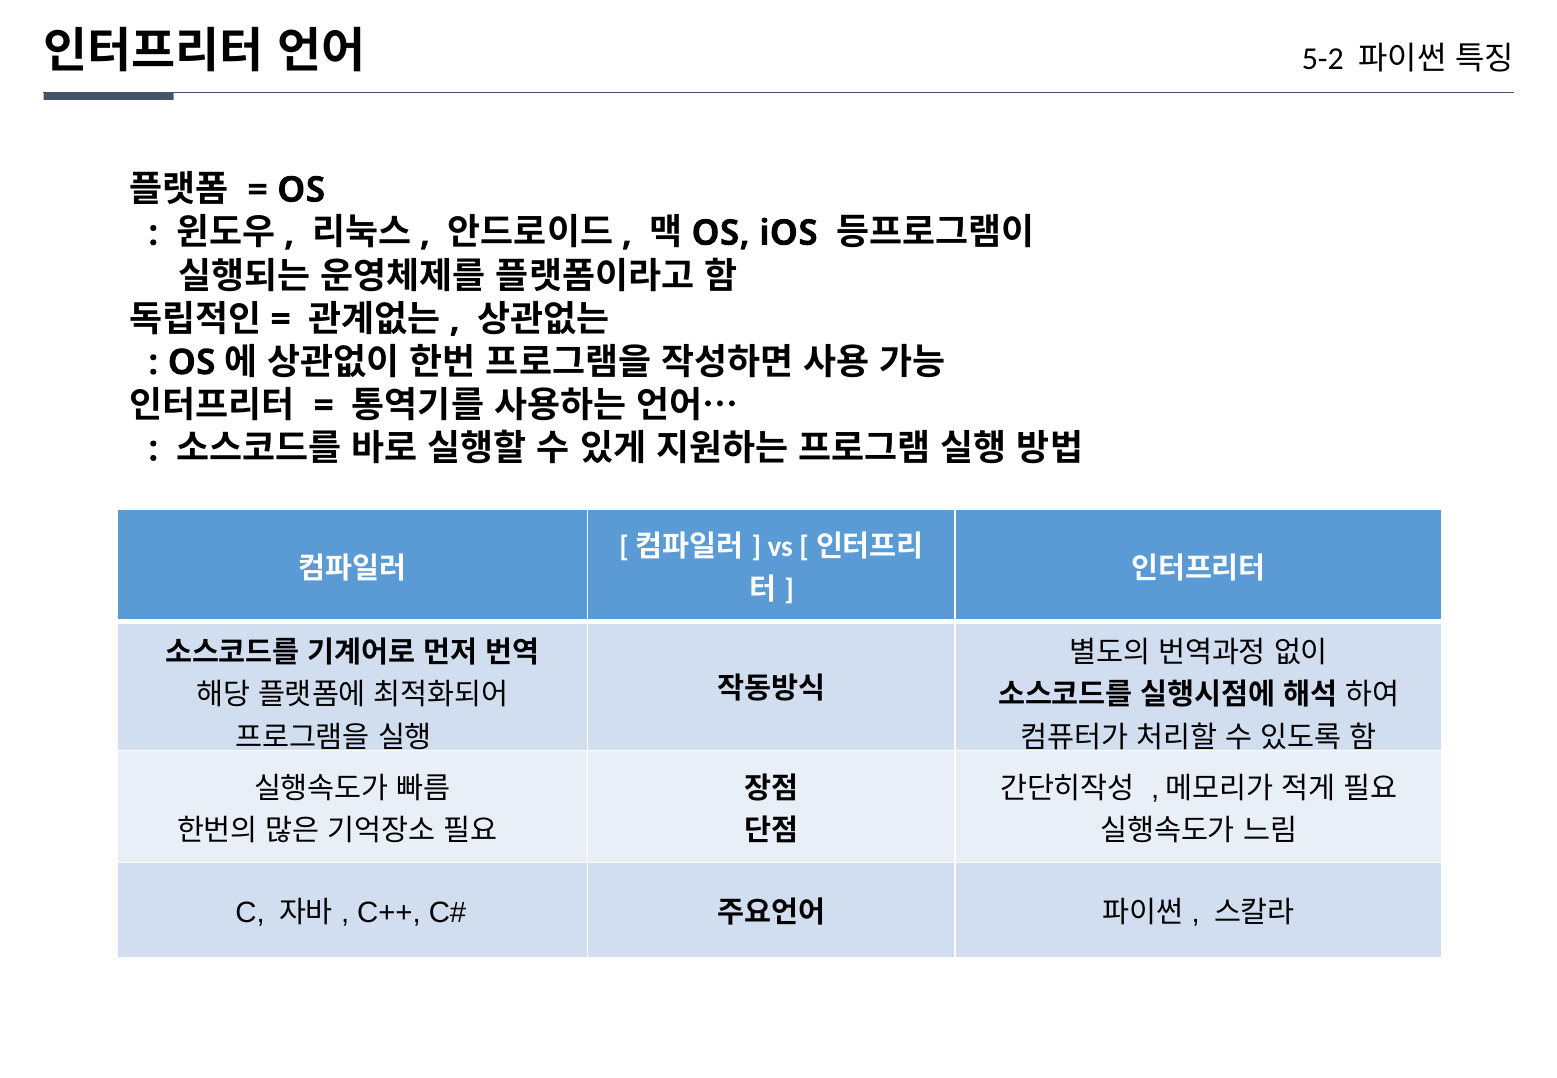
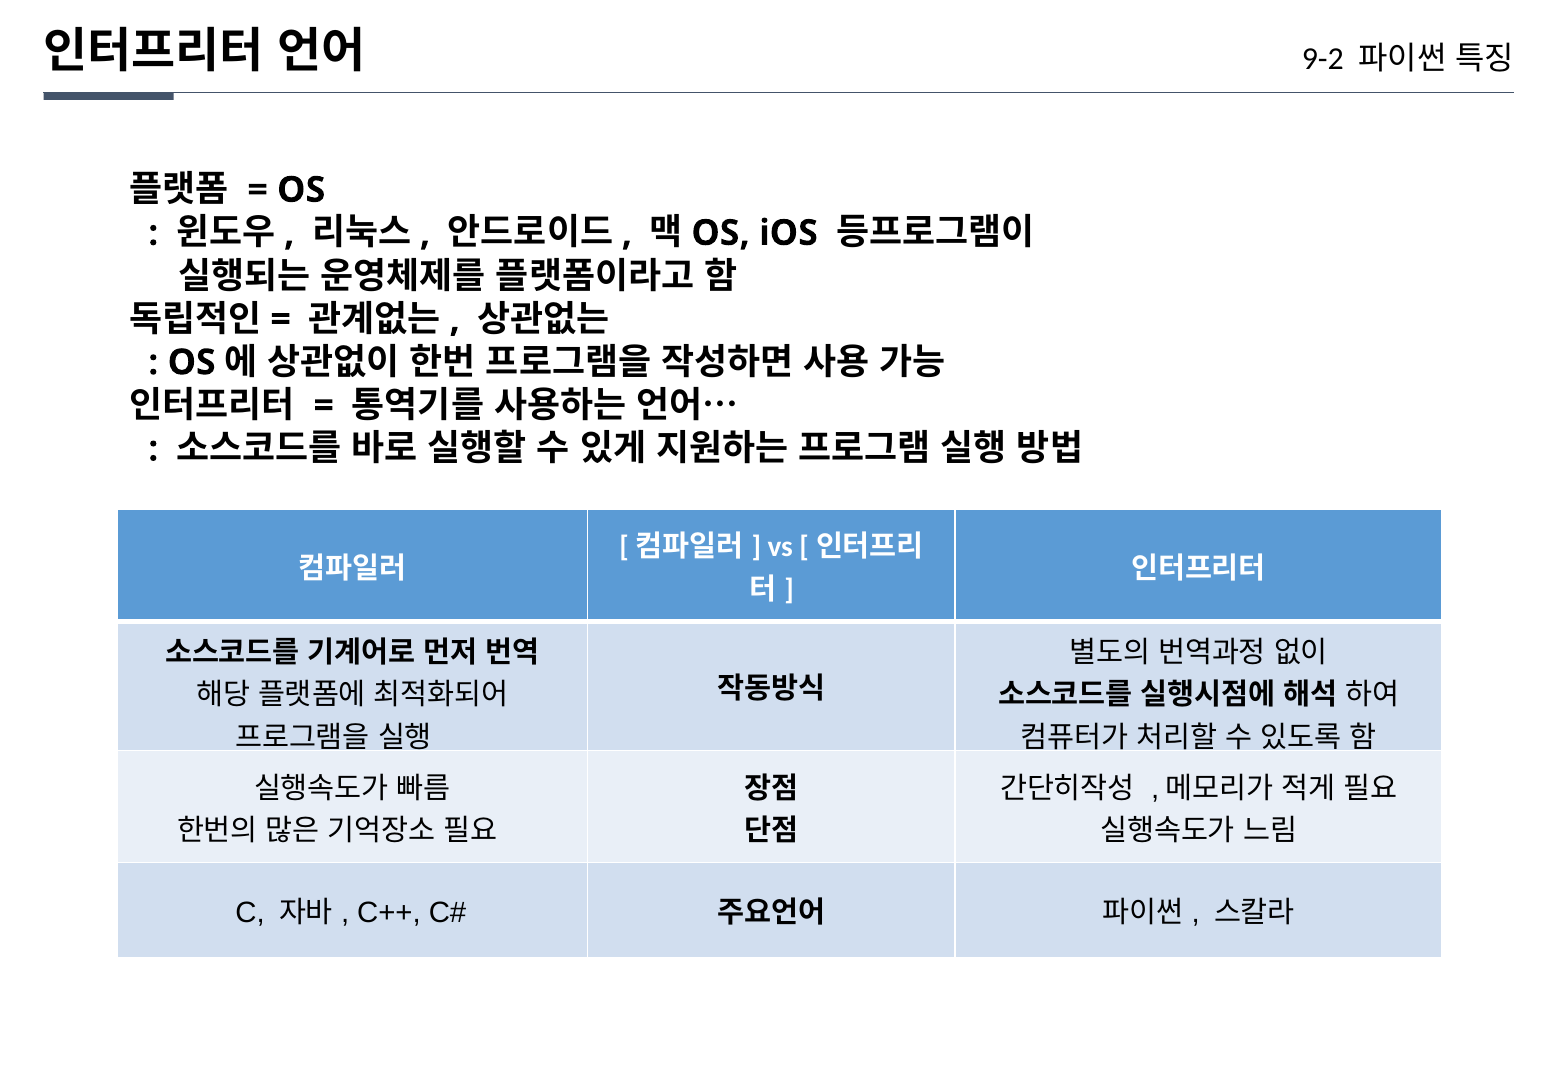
5-2: 5-2 -> 9-2 (1323, 59)
